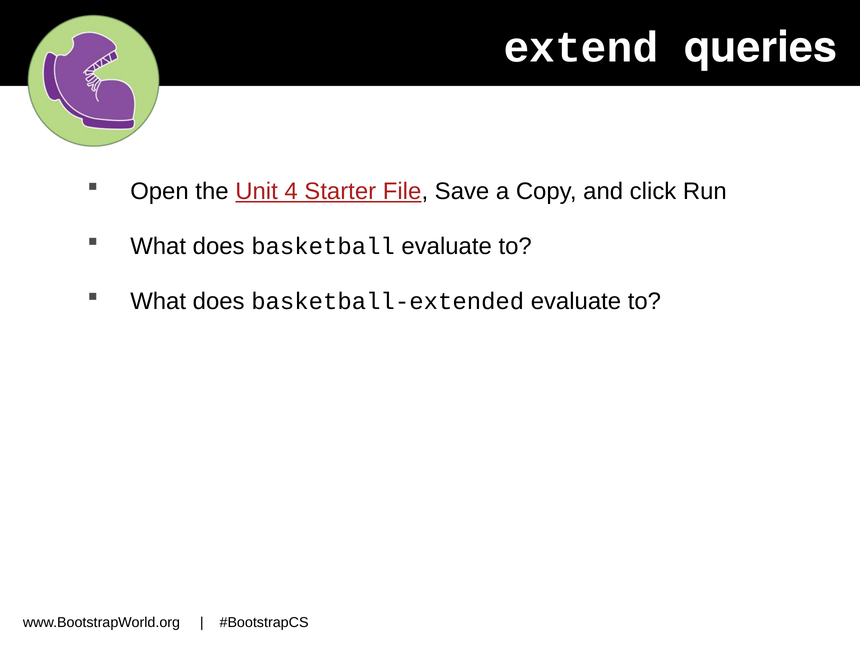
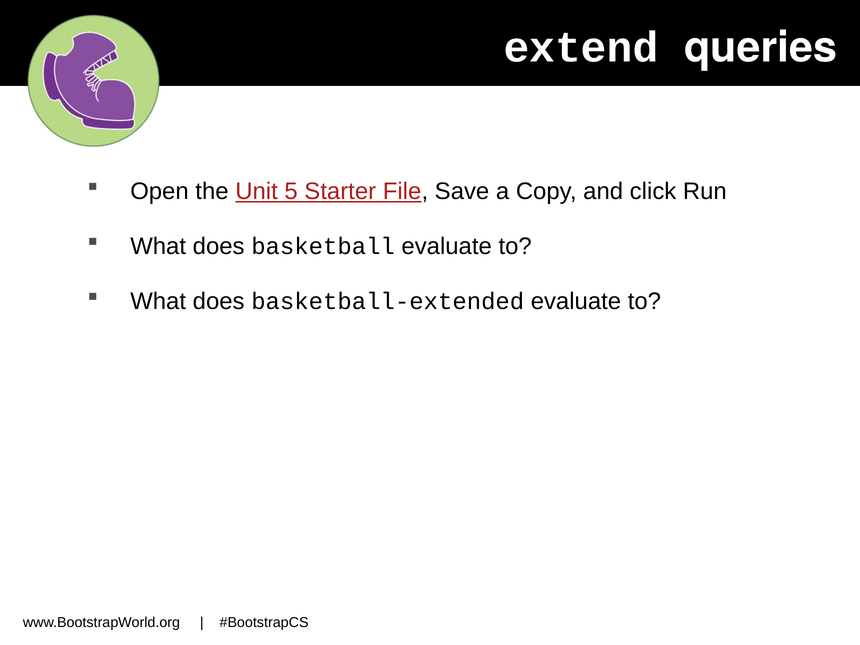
4: 4 -> 5 (291, 191)
